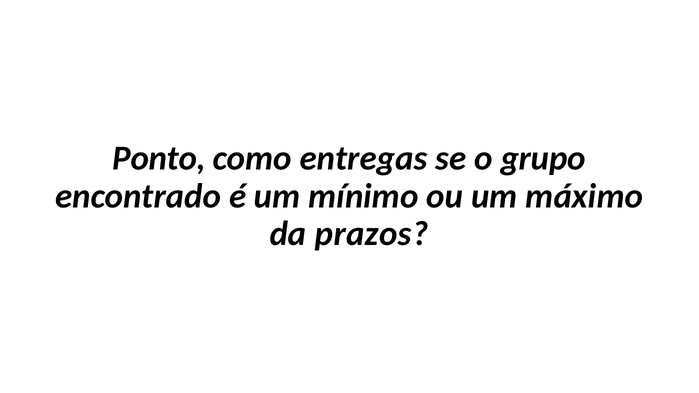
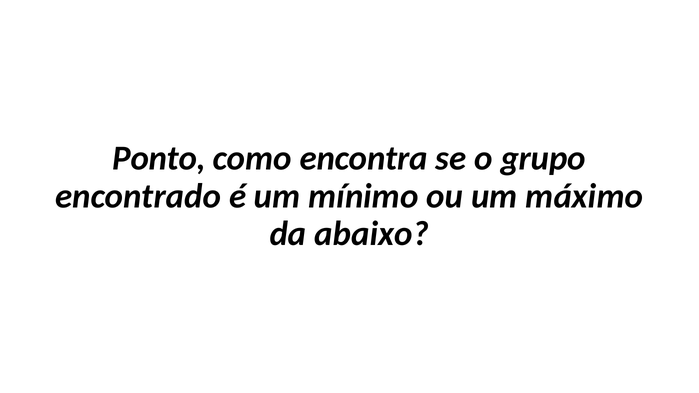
entregas: entregas -> encontra (364, 158)
prazos: prazos -> abaixo (372, 234)
